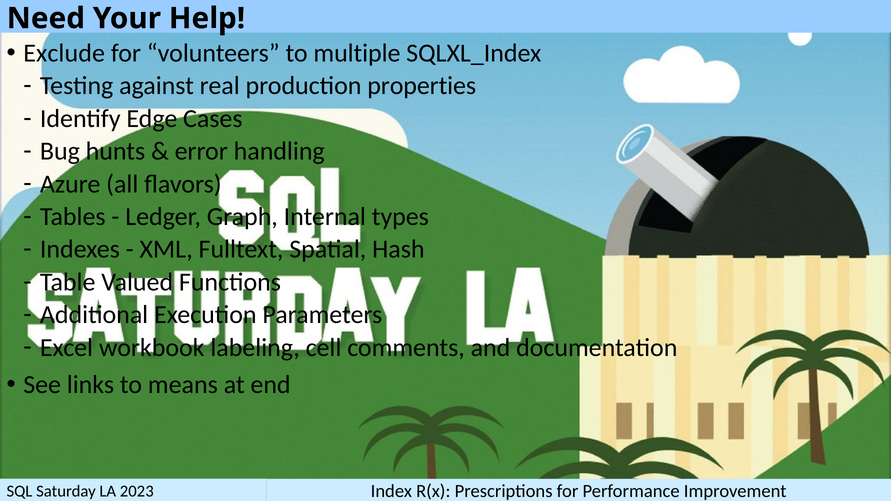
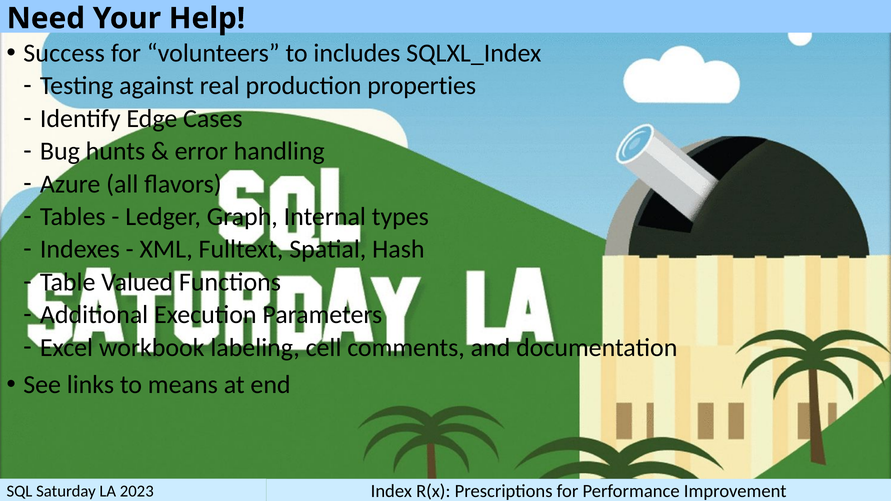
Exclude: Exclude -> Success (64, 53)
multiple: multiple -> includes (357, 53)
